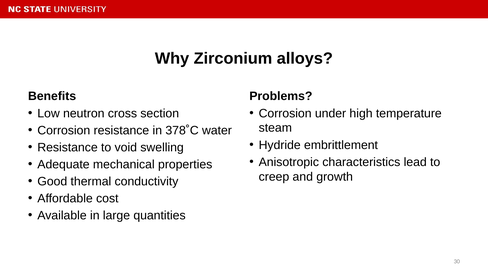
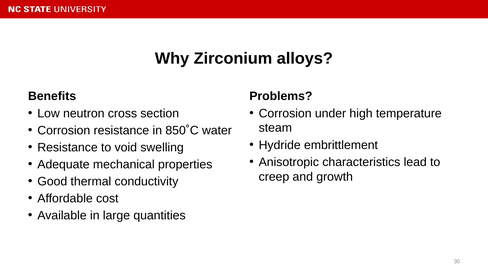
378˚C: 378˚C -> 850˚C (182, 131)
